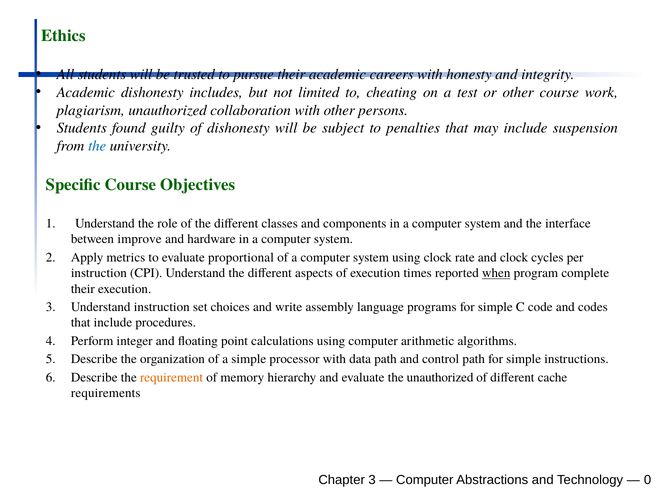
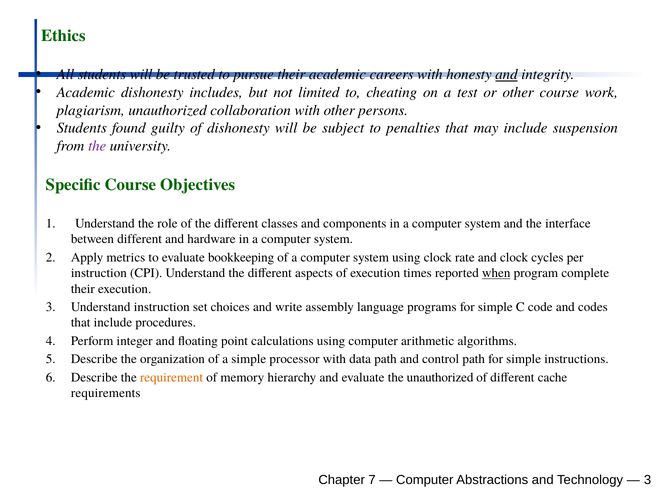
and underline: none -> present (506, 74)
the colour: blue -> purple (97, 146)
between improve: improve -> different (140, 239)
proportional: proportional -> bookkeeping (241, 258)
Chapter 3: 3 -> 7 (372, 480)
0: 0 -> 3 (648, 480)
